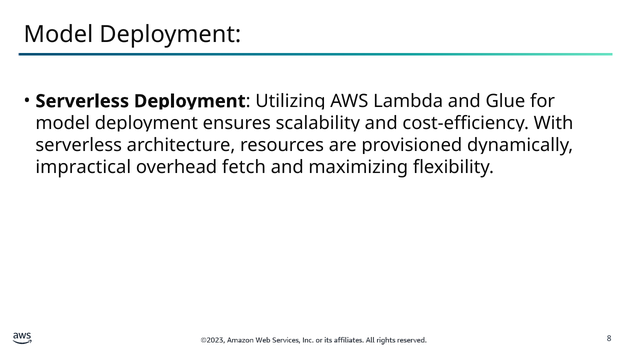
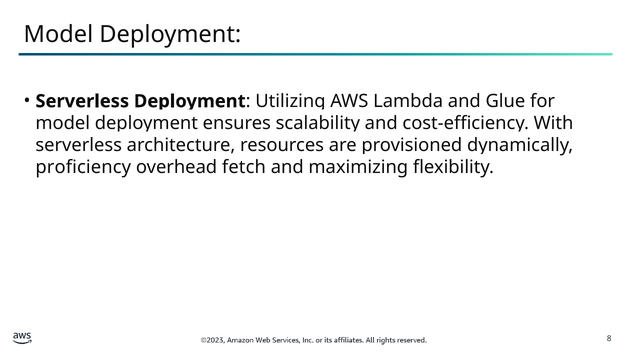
impractical: impractical -> proficiency (83, 167)
